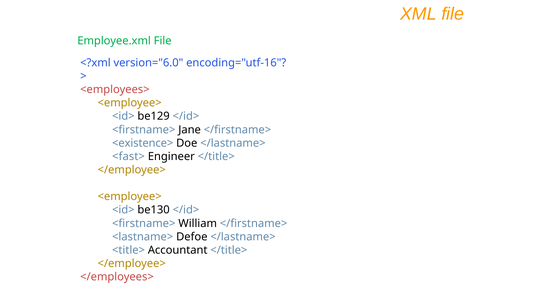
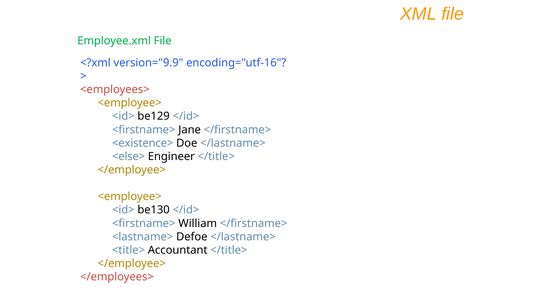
version="6.0: version="6.0 -> version="9.9 (148, 63)
<fast>: <fast> -> <else> (129, 156)
